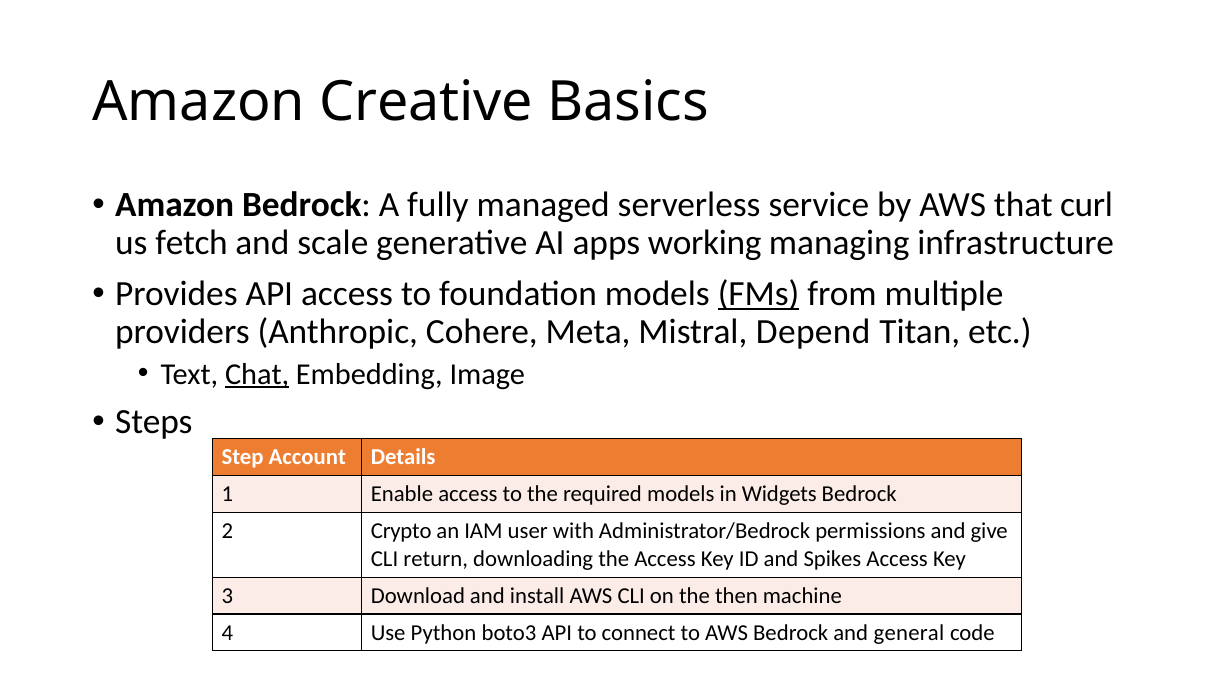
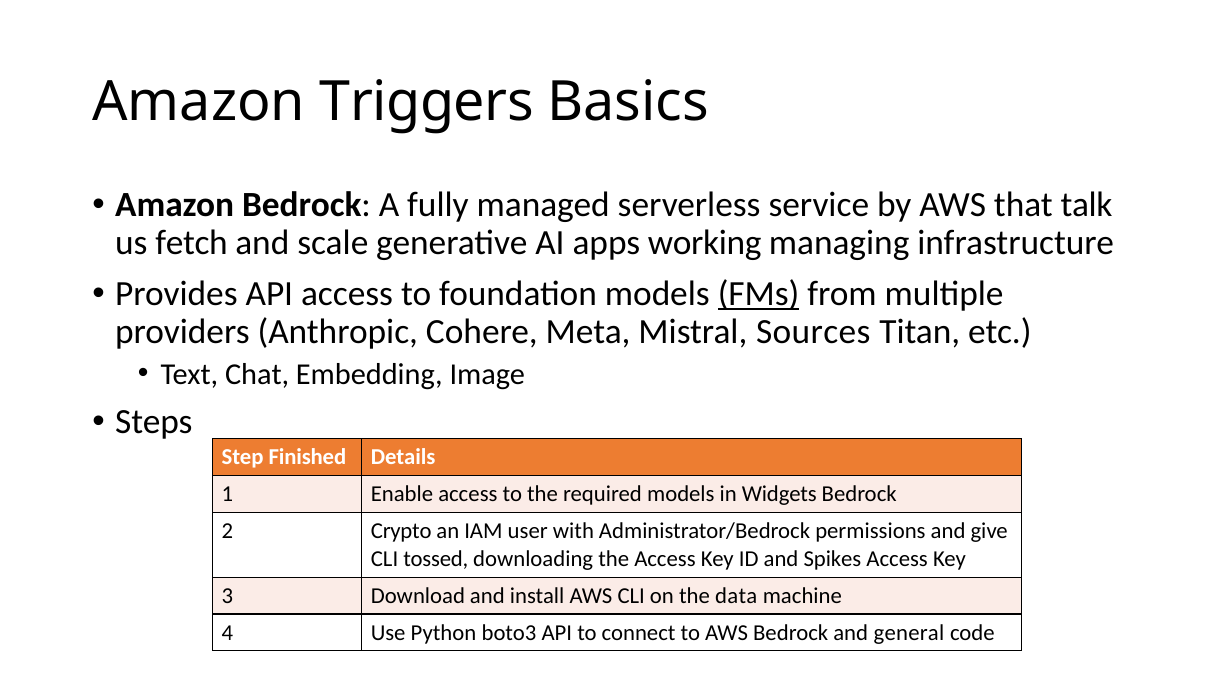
Creative: Creative -> Triggers (427, 102)
curl: curl -> talk (1087, 205)
Depend: Depend -> Sources (813, 332)
Chat underline: present -> none (257, 374)
Account: Account -> Finished (307, 458)
return: return -> tossed (436, 559)
then: then -> data (736, 596)
